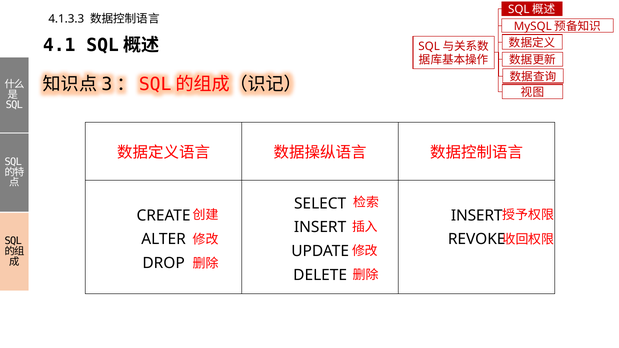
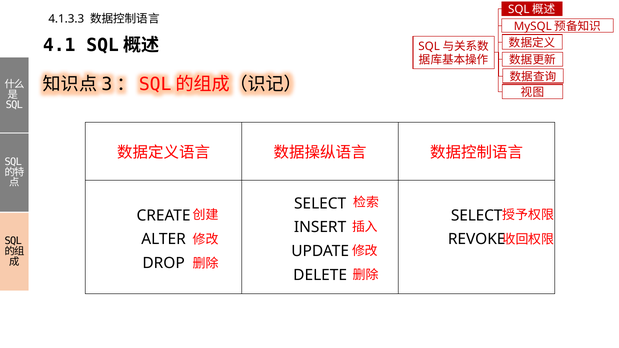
INSERT: INSERT -> SELECT (477, 216)
